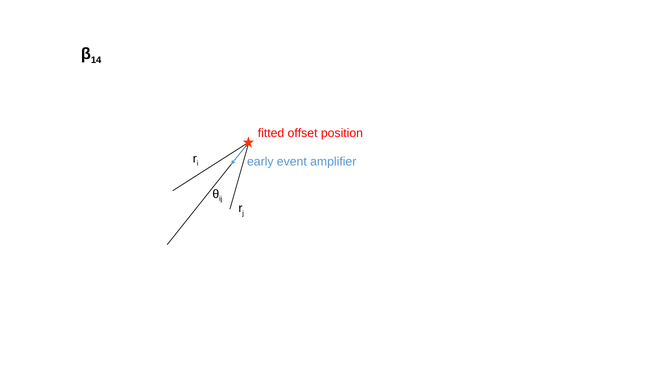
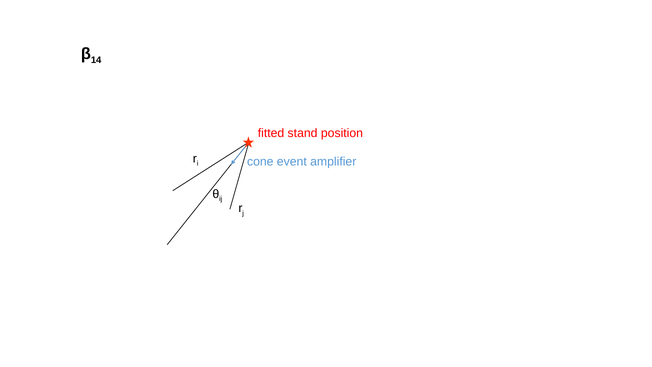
offset: offset -> stand (303, 133)
early: early -> cone (260, 162)
